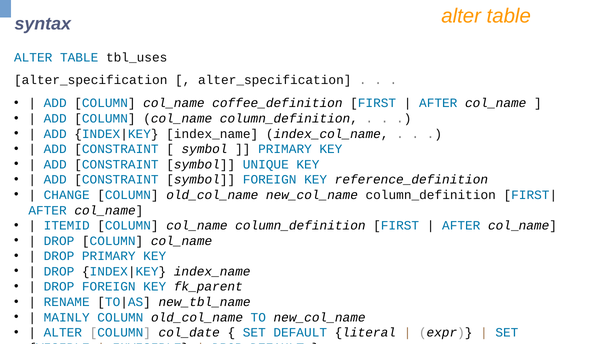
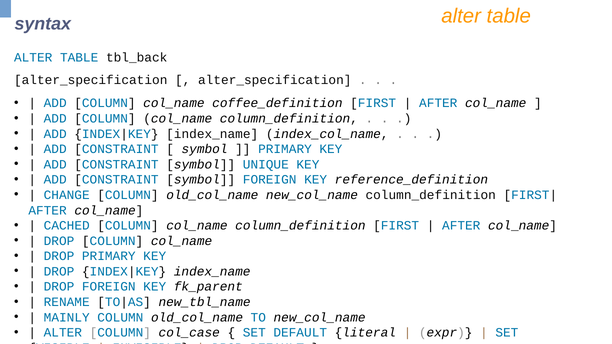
tbl_uses: tbl_uses -> tbl_back (137, 57)
ITEMID: ITEMID -> CACHED (67, 226)
col_date: col_date -> col_case (189, 333)
